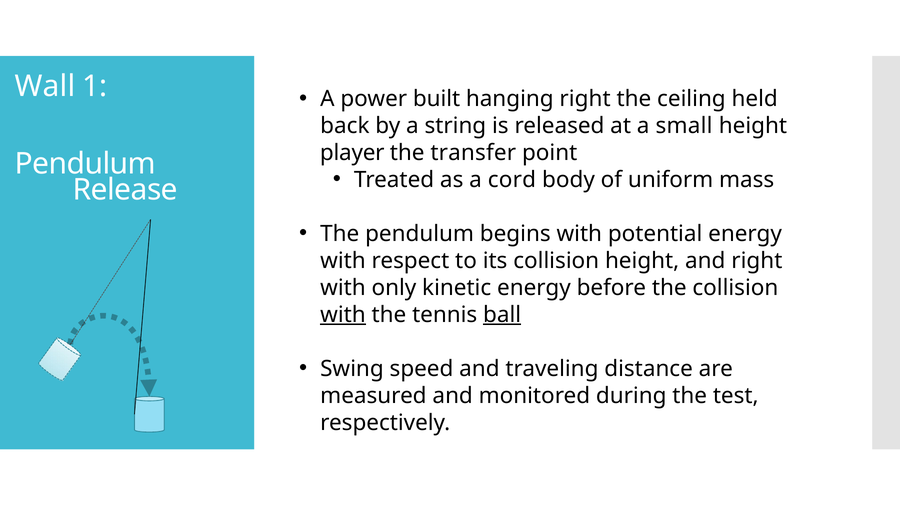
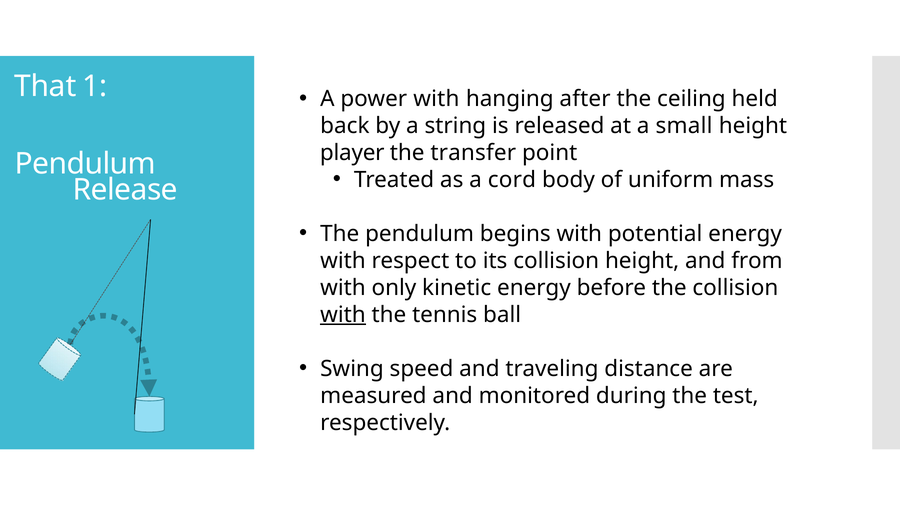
Wall: Wall -> That (45, 86)
power built: built -> with (436, 99)
hanging right: right -> after (585, 99)
and right: right -> from (757, 261)
ball underline: present -> none (502, 315)
